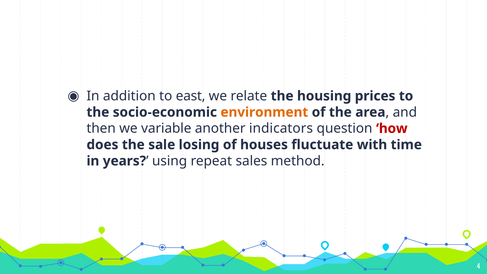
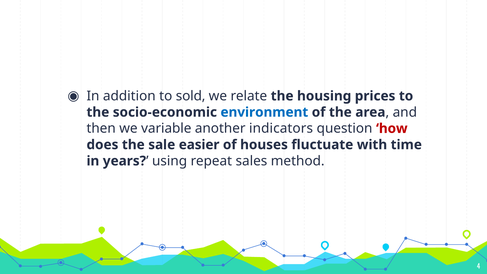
east: east -> sold (191, 96)
environment colour: orange -> blue (264, 112)
losing: losing -> easier (199, 145)
